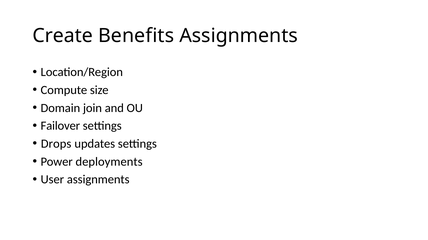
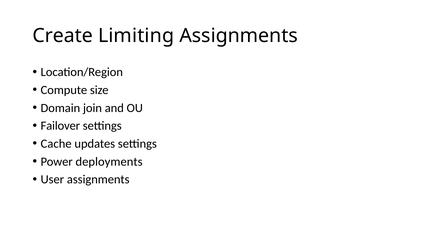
Benefits: Benefits -> Limiting (136, 36)
Drops: Drops -> Cache (56, 144)
